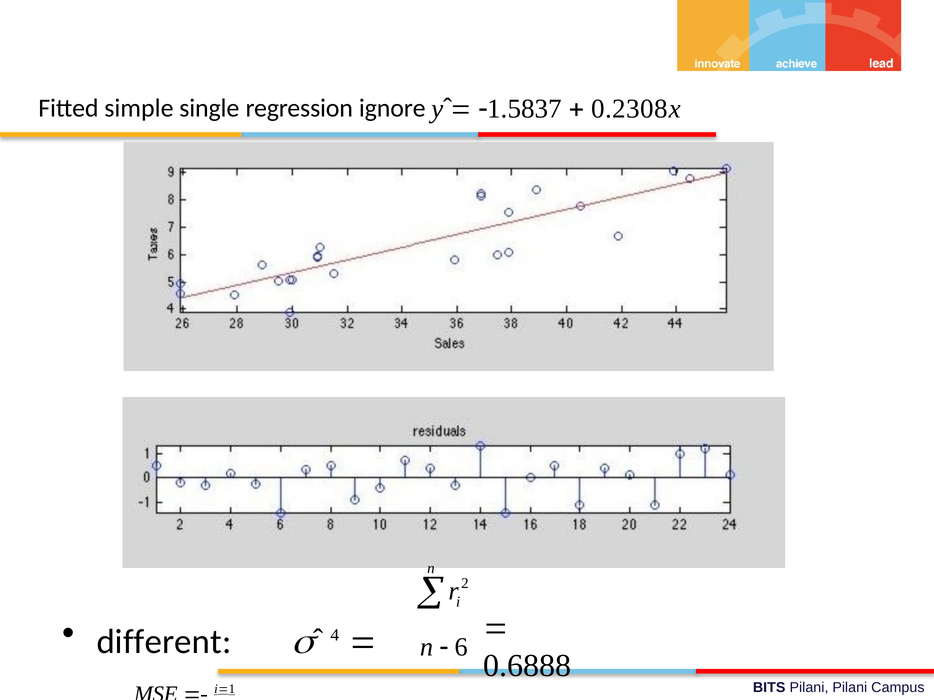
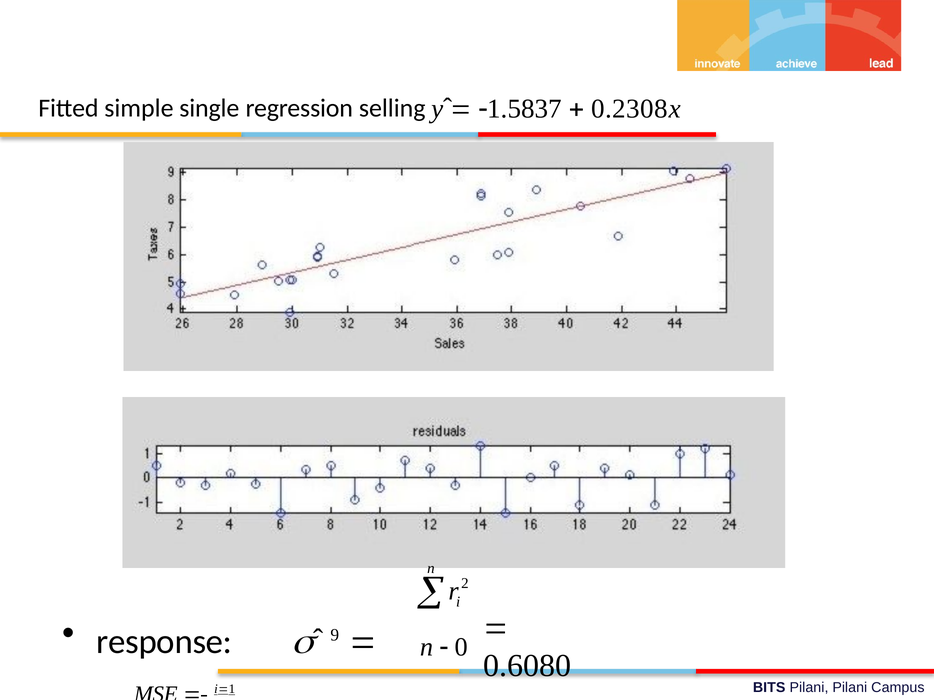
ignore: ignore -> selling (392, 109)
different: different -> response (164, 642)
4: 4 -> 9 (335, 635)
6: 6 -> 0 (461, 647)
0.6888: 0.6888 -> 0.6080 (527, 666)
